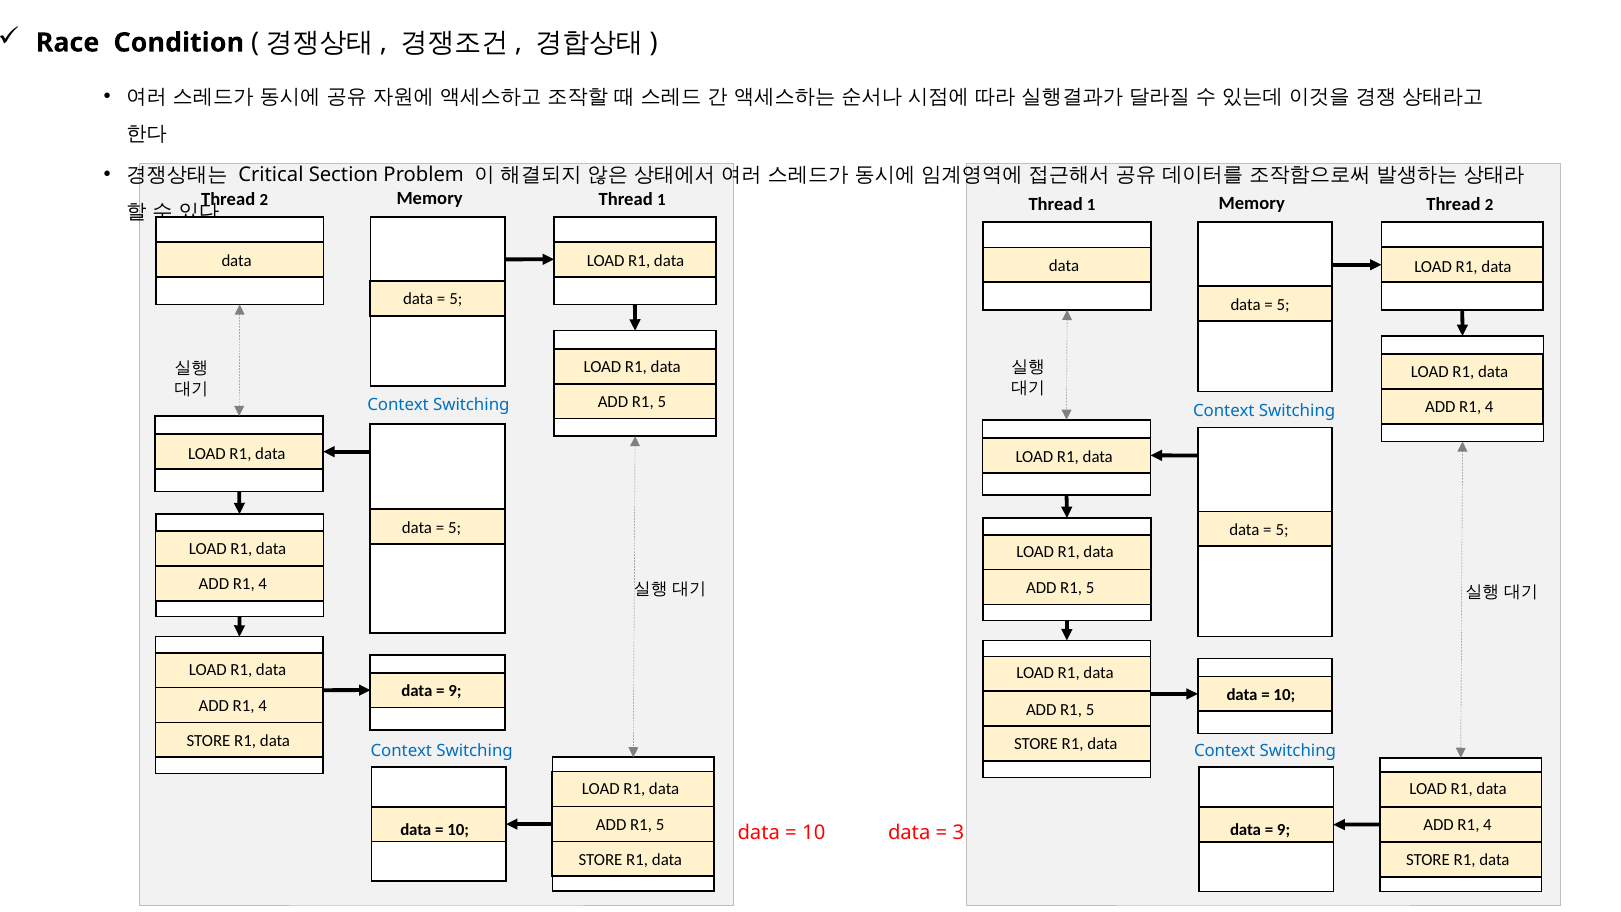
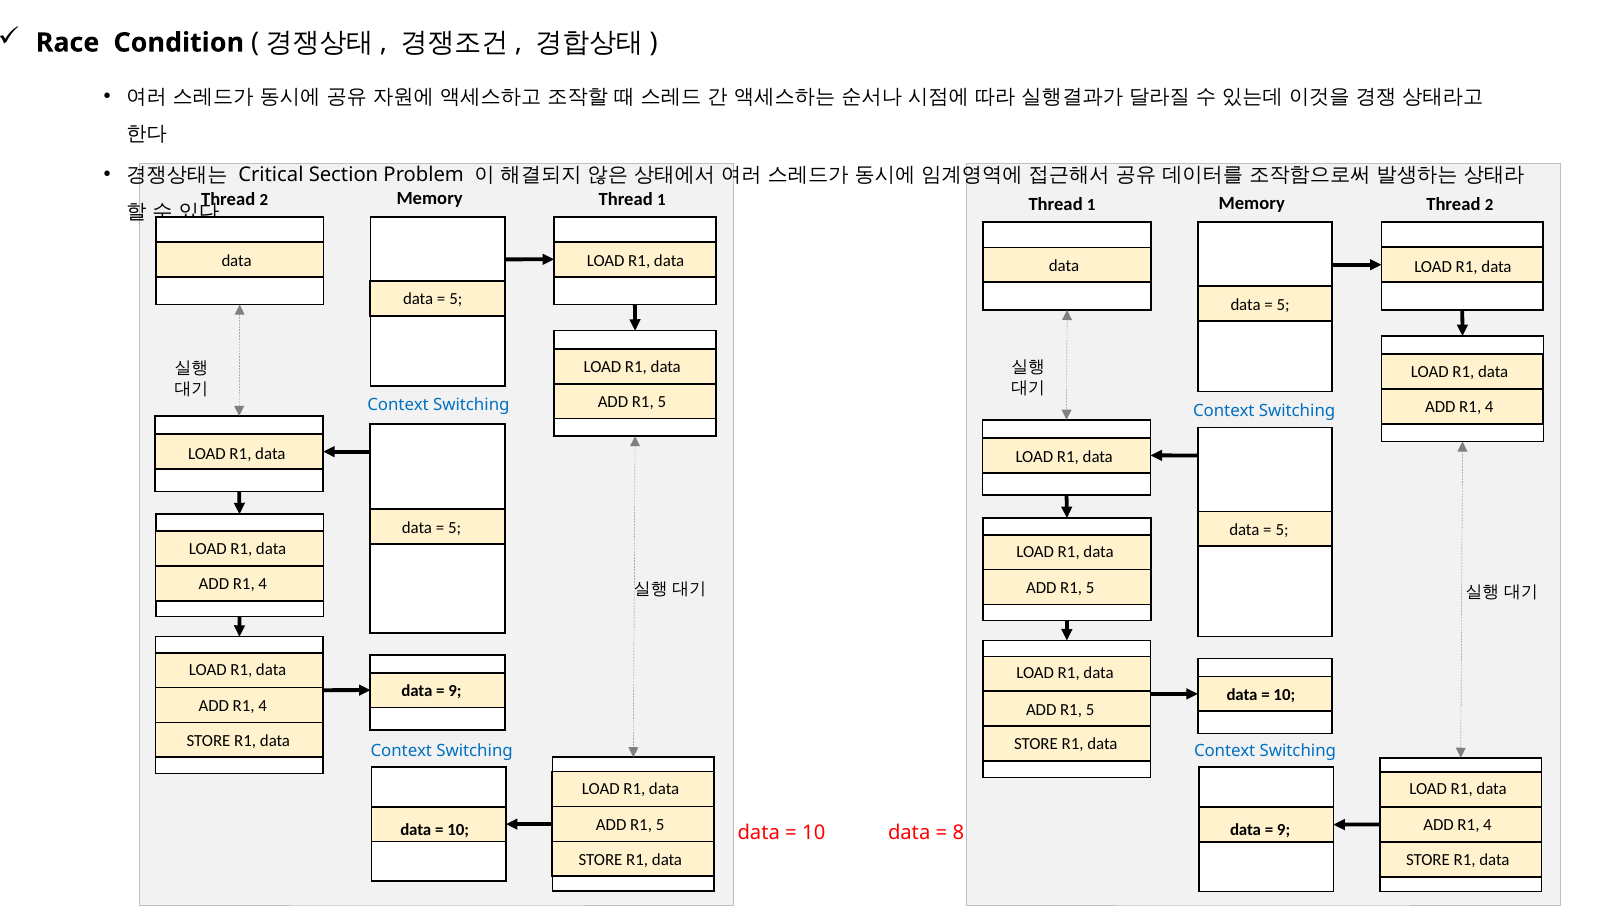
3: 3 -> 8 (958, 833)
